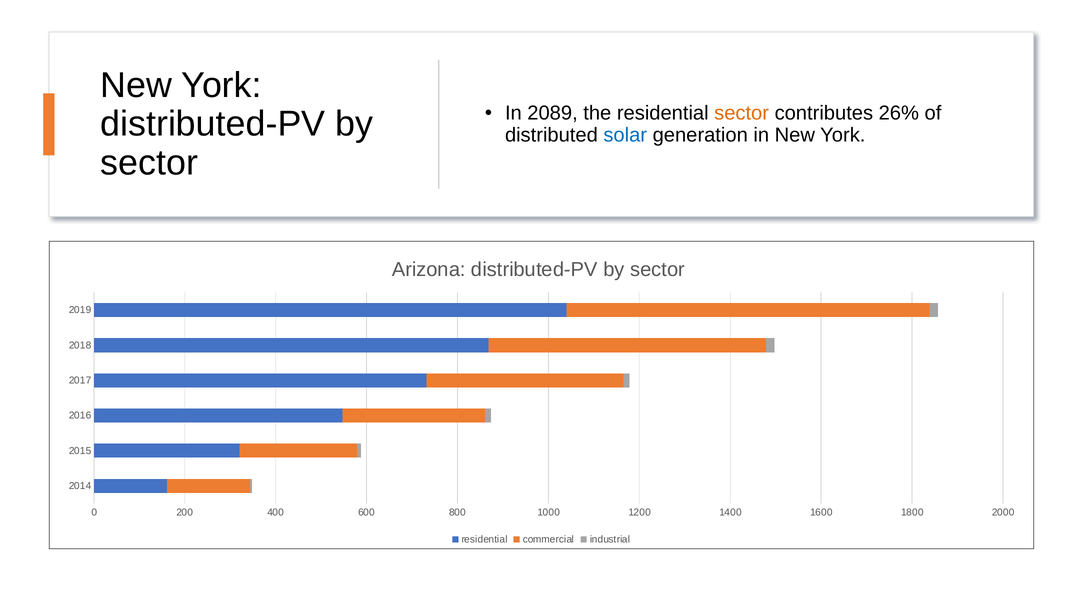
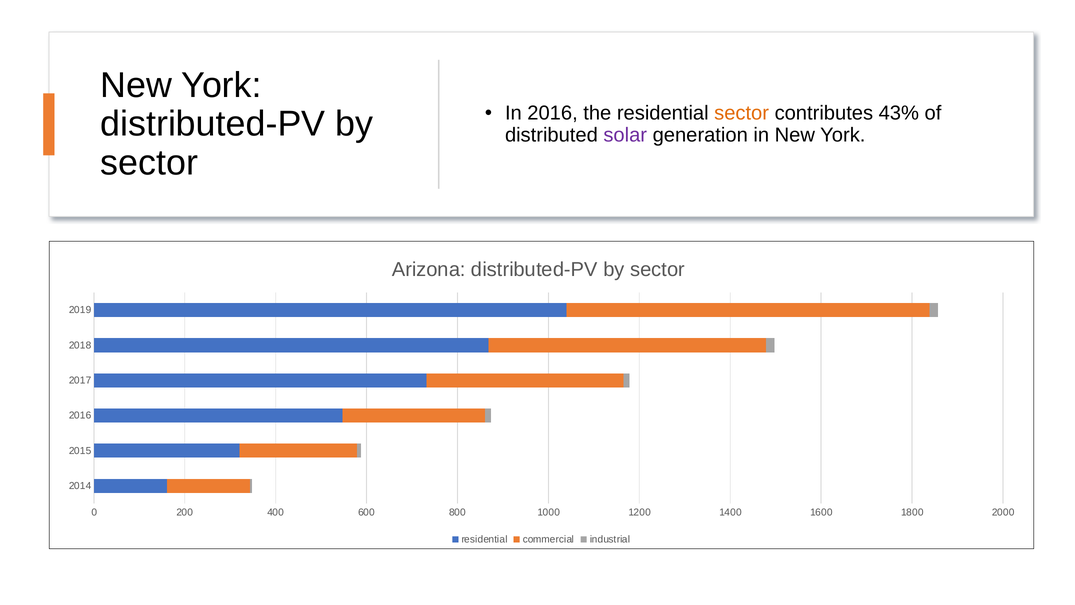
In 2089: 2089 -> 2016 (553, 113)
26%: 26% -> 43% (899, 113)
solar colour: blue -> purple (625, 135)
